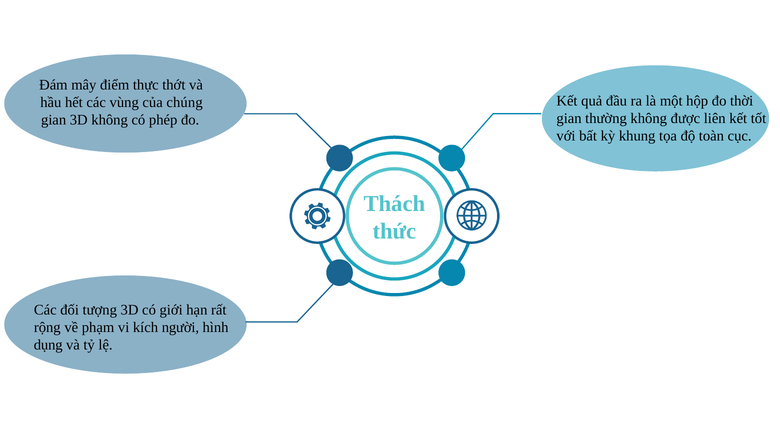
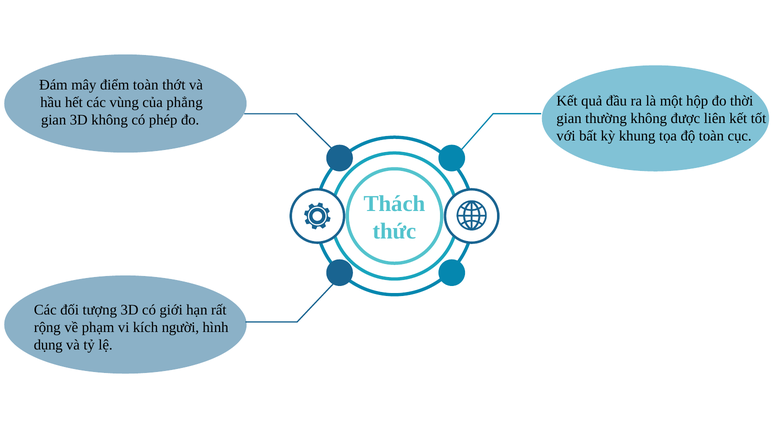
điểm thực: thực -> toàn (146, 85)
chúng: chúng -> phẳng (185, 102)
